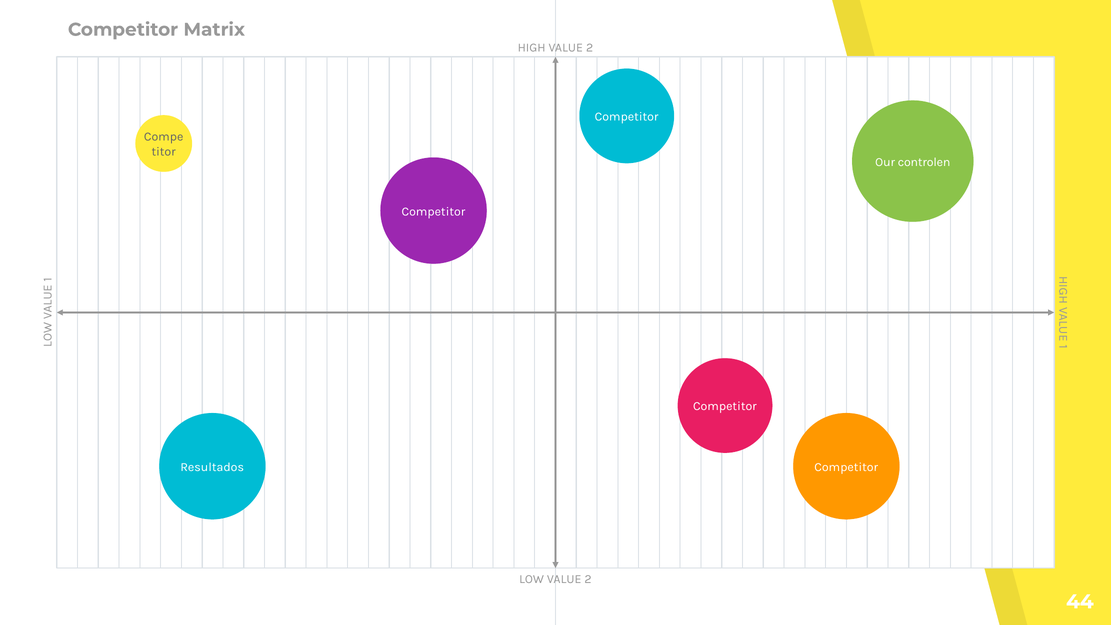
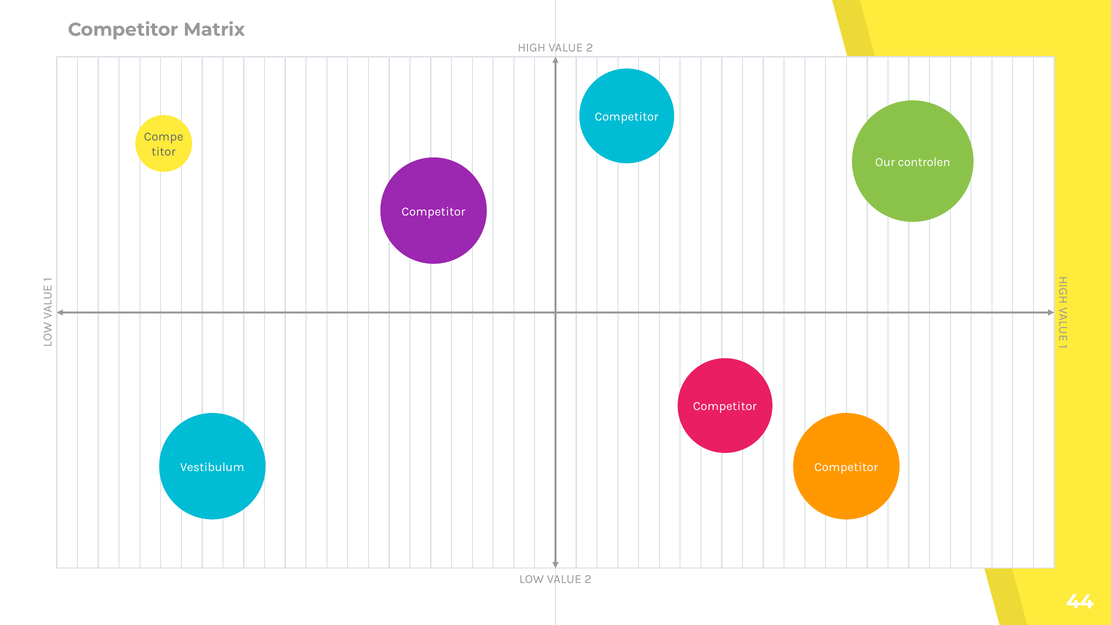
Resultados: Resultados -> Vestibulum (212, 467)
